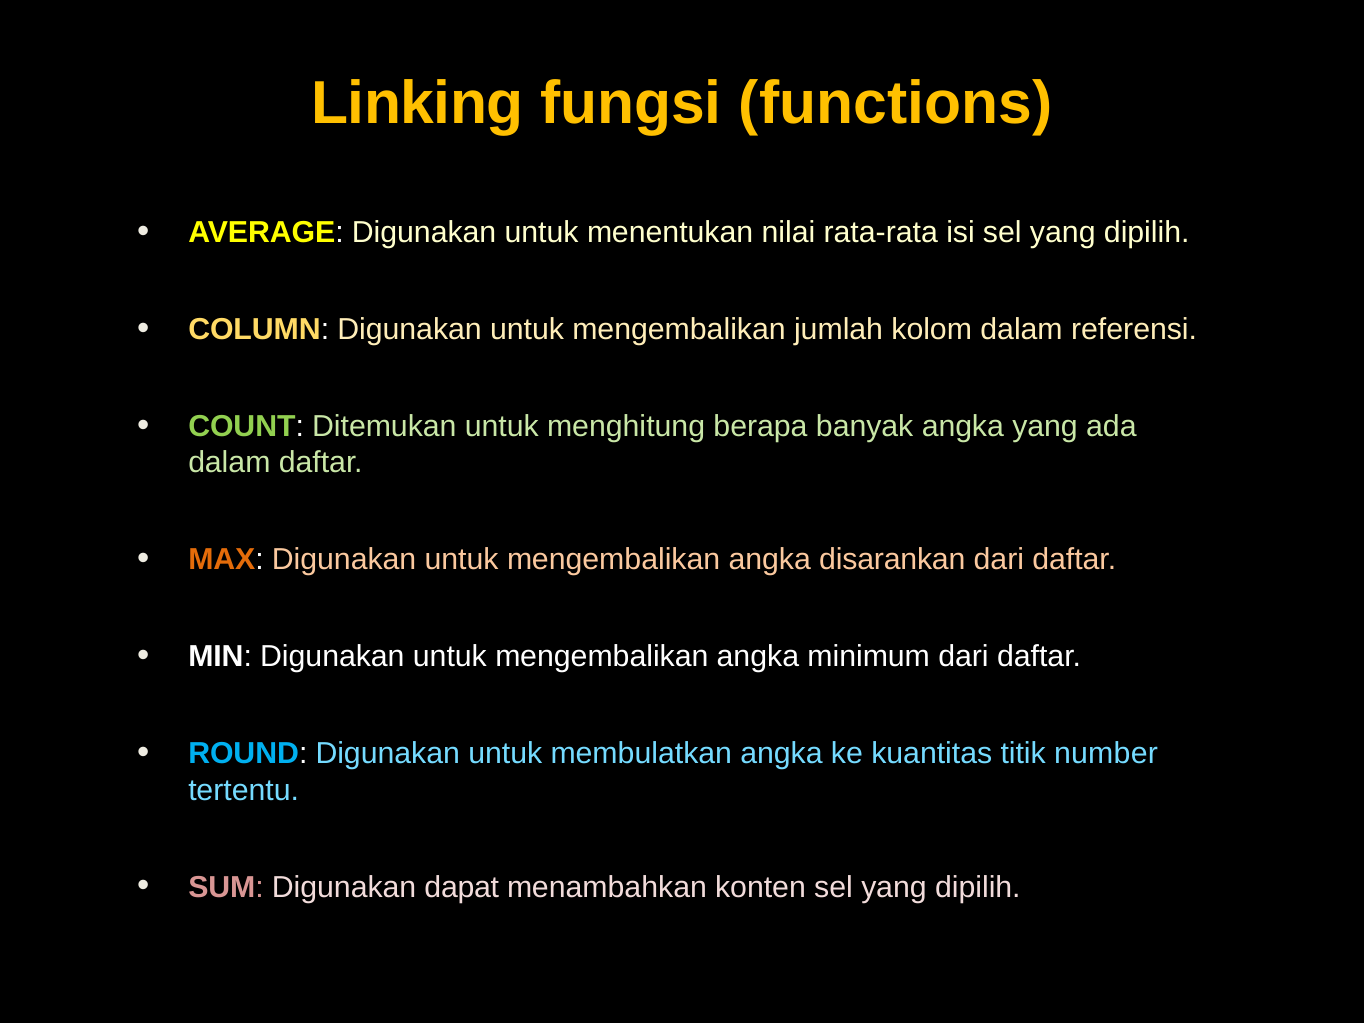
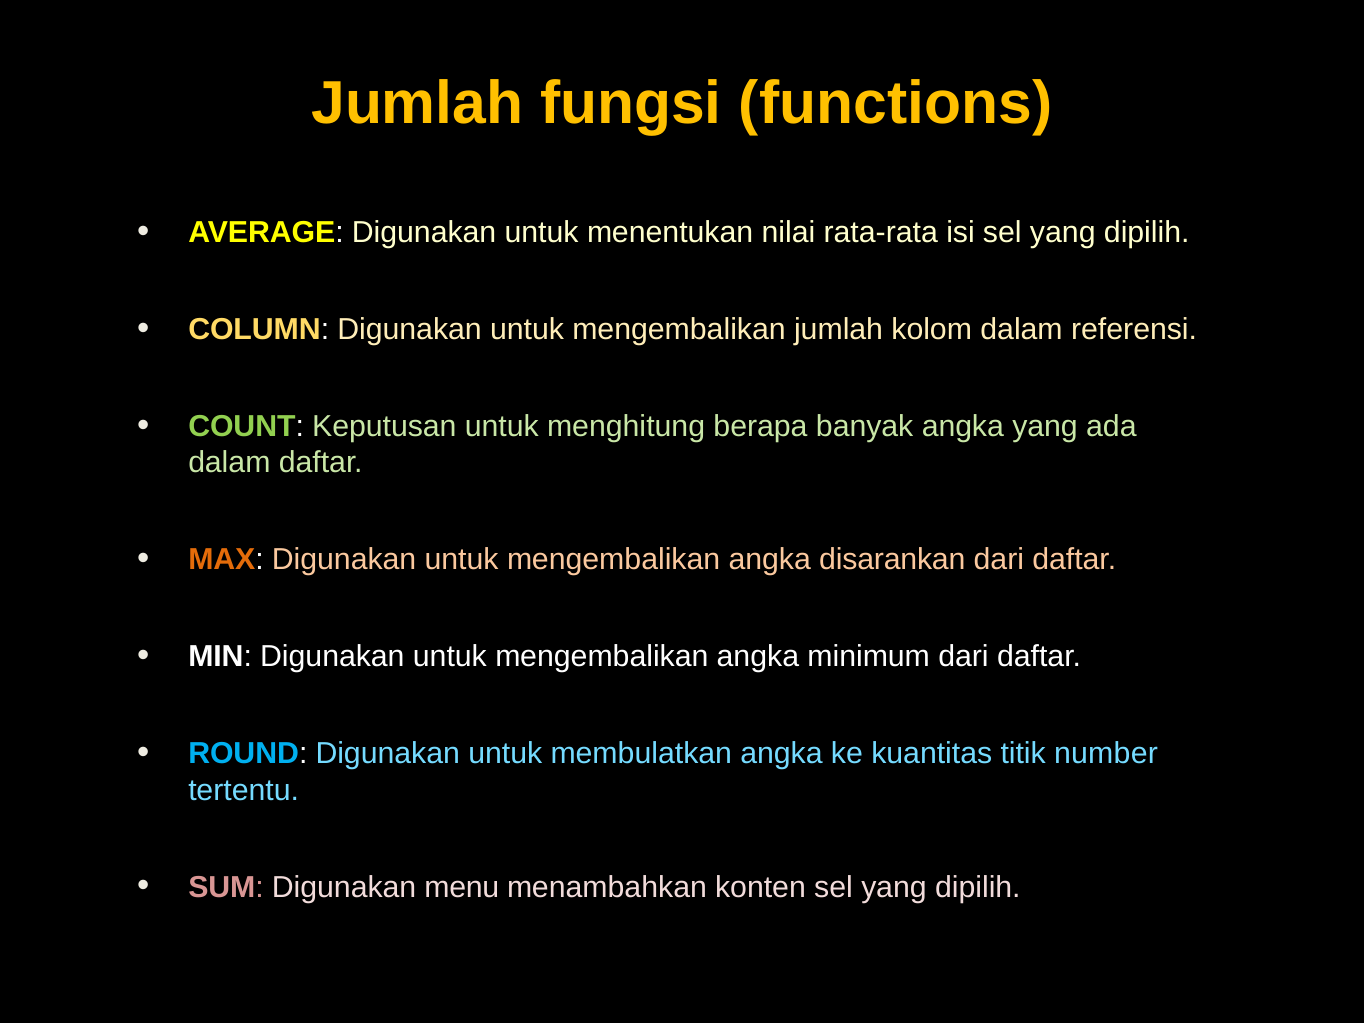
Linking: Linking -> Jumlah (417, 103)
Ditemukan: Ditemukan -> Keputusan (384, 426)
dapat: dapat -> menu (462, 887)
